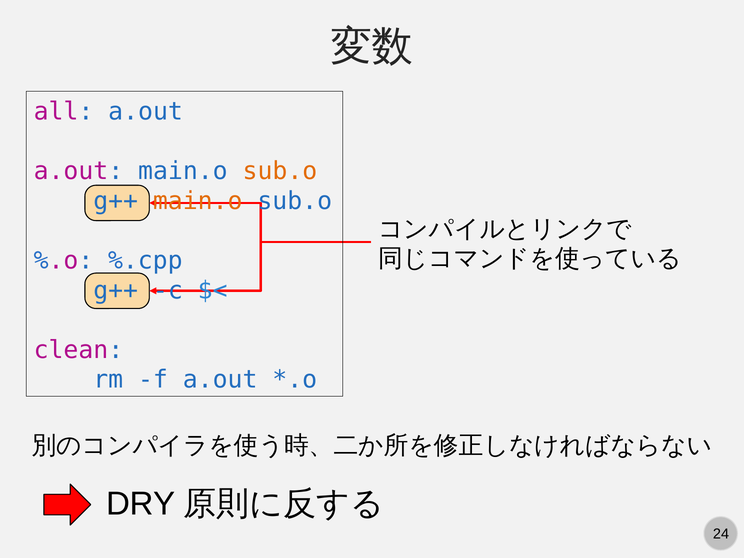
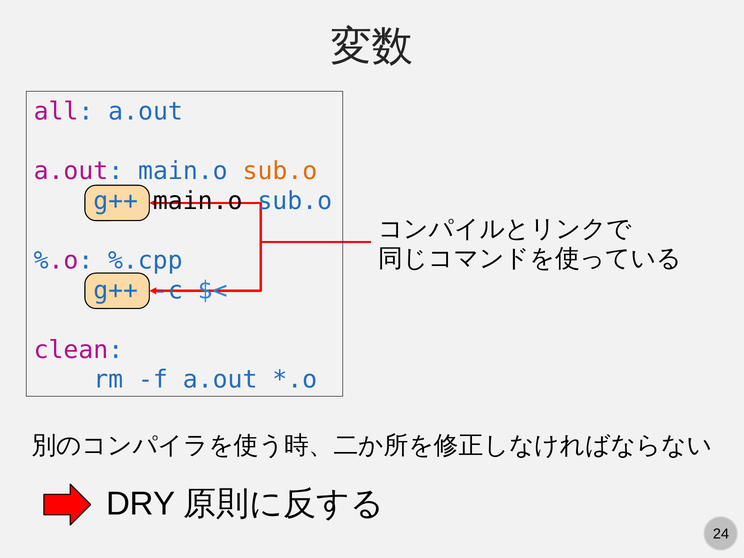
main.o colour: orange -> black (198, 201)
